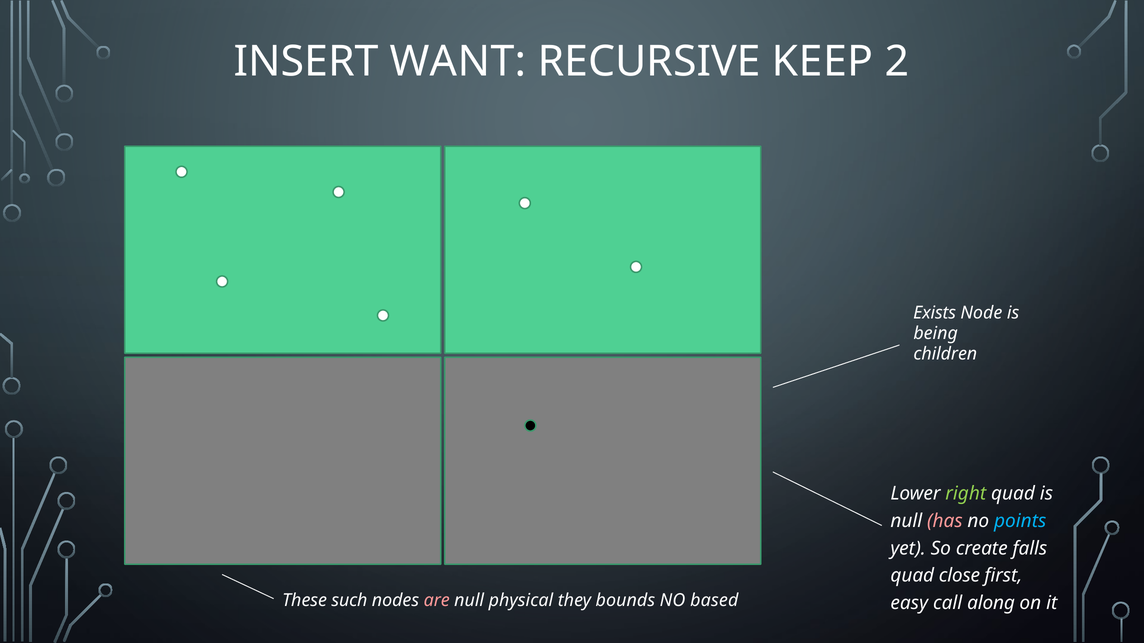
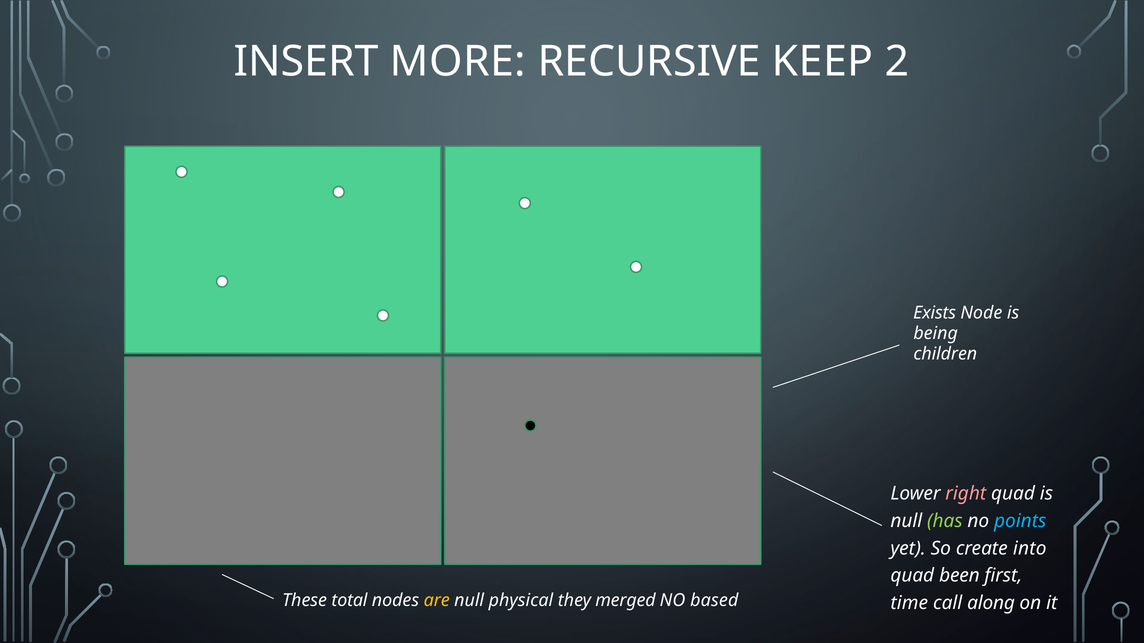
WANT: WANT -> MORE (458, 62)
right colour: light green -> pink (966, 494)
has colour: pink -> light green (945, 521)
falls: falls -> into (1030, 549)
close: close -> been (959, 576)
such: such -> total (349, 601)
are colour: pink -> yellow (437, 601)
bounds: bounds -> merged (625, 601)
easy: easy -> time (909, 603)
